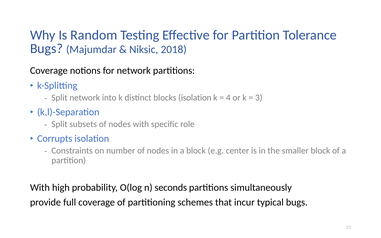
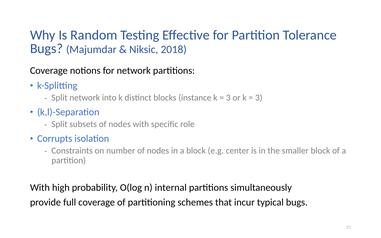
blocks isolation: isolation -> instance (195, 98)
4: 4 -> 3 (228, 98)
seconds: seconds -> internal (171, 188)
